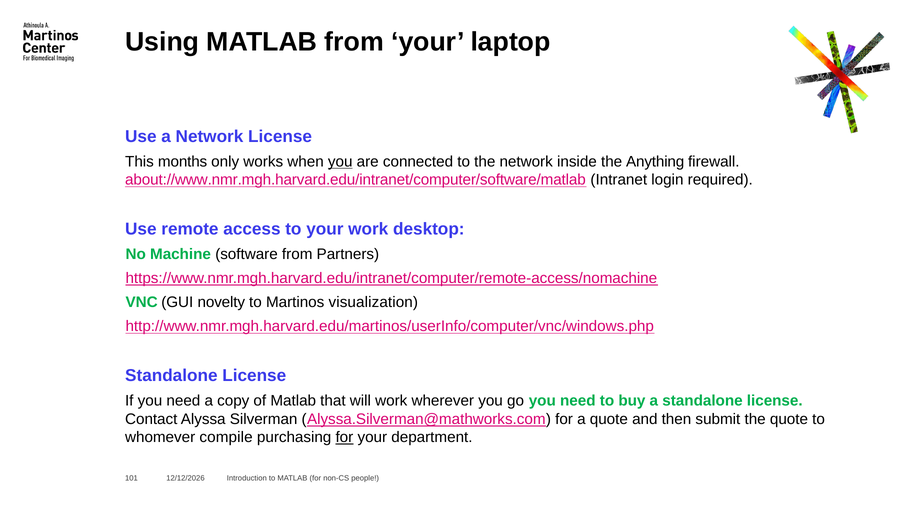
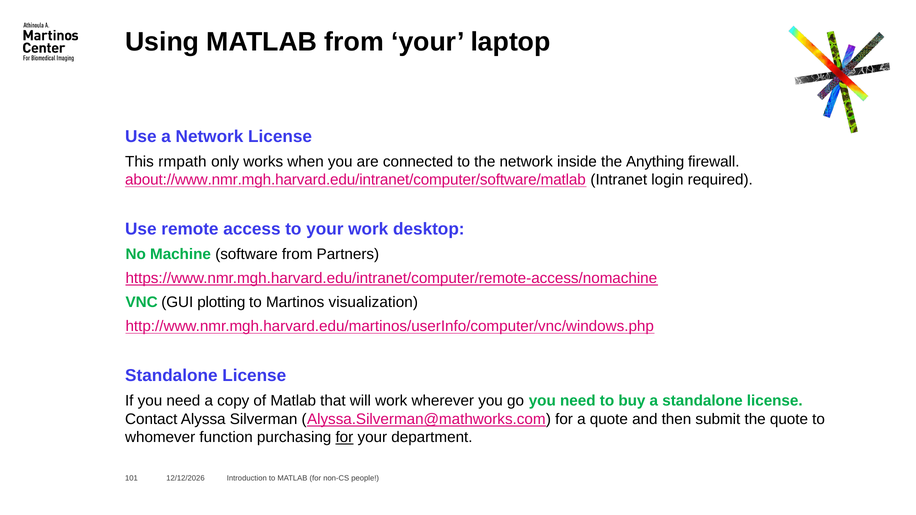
months: months -> rmpath (182, 162)
you underline: present -> none (340, 162)
novelty: novelty -> plotting (221, 303)
compile: compile -> function (226, 438)
